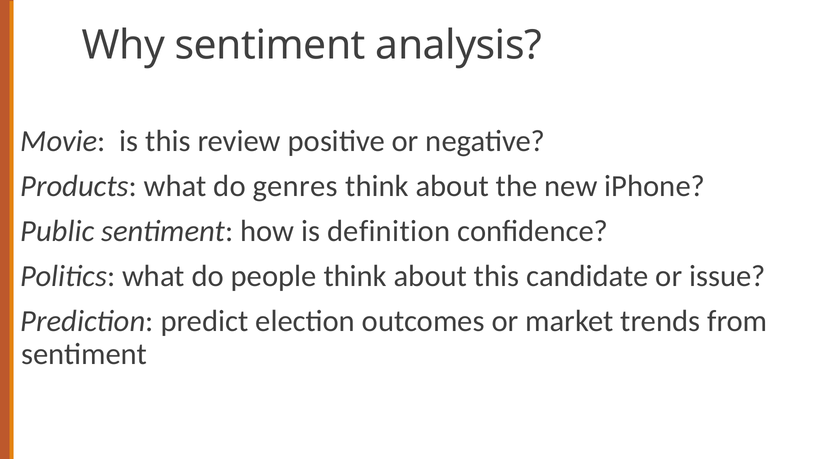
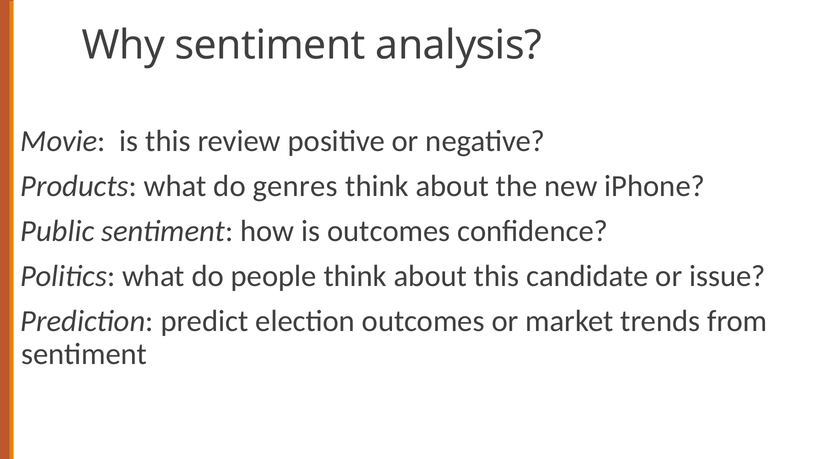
is definition: definition -> outcomes (389, 231)
